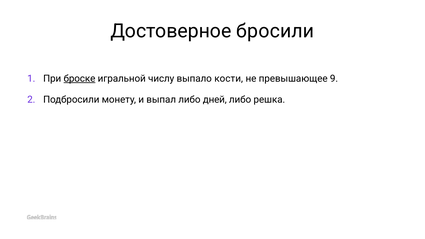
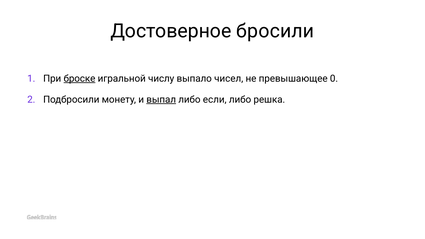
кости: кости -> чисел (229, 79)
9: 9 -> 0 (334, 79)
выпал underline: none -> present (161, 100)
дней: дней -> если (215, 100)
